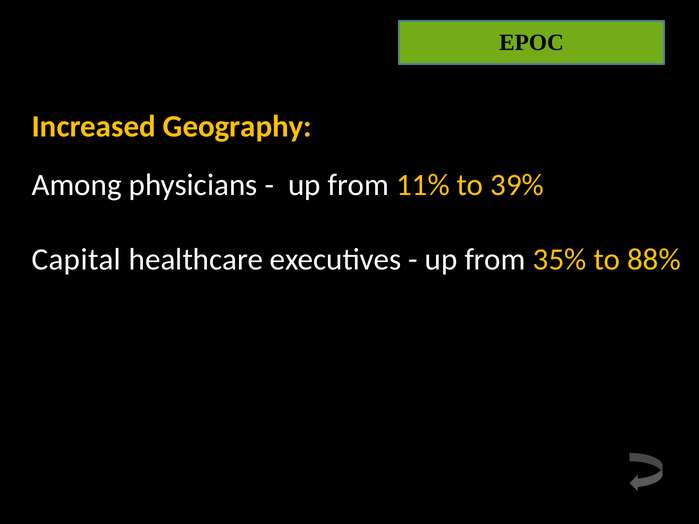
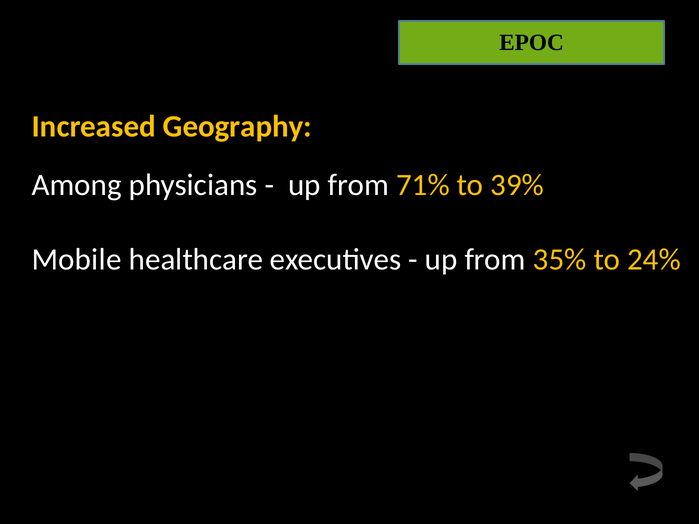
11%: 11% -> 71% (423, 185)
Capital: Capital -> Mobile (77, 260)
88%: 88% -> 24% (654, 260)
